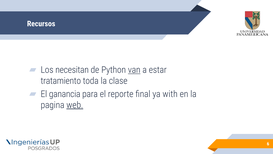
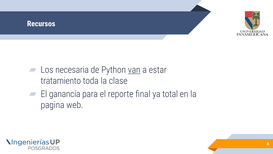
necesitan: necesitan -> necesaria (72, 70)
with: with -> total (170, 94)
web underline: present -> none (75, 105)
